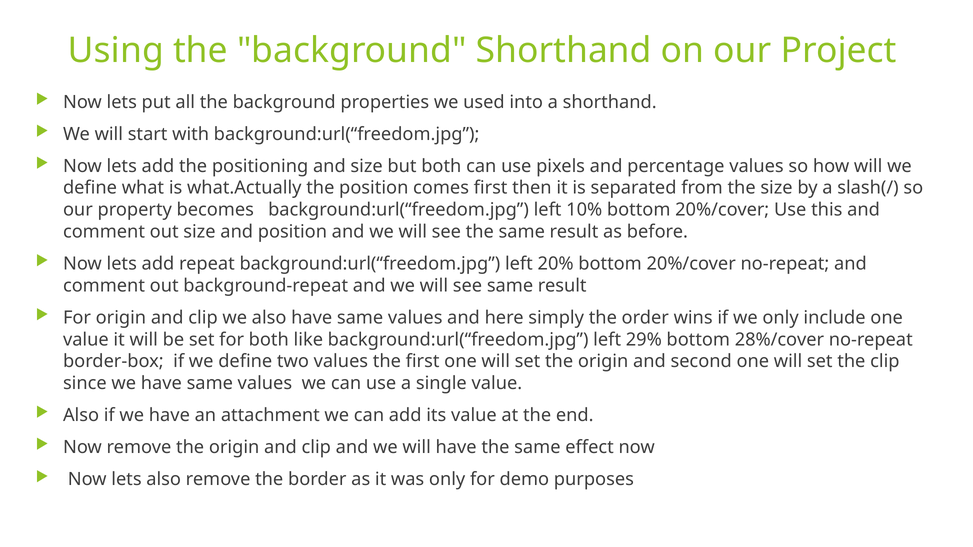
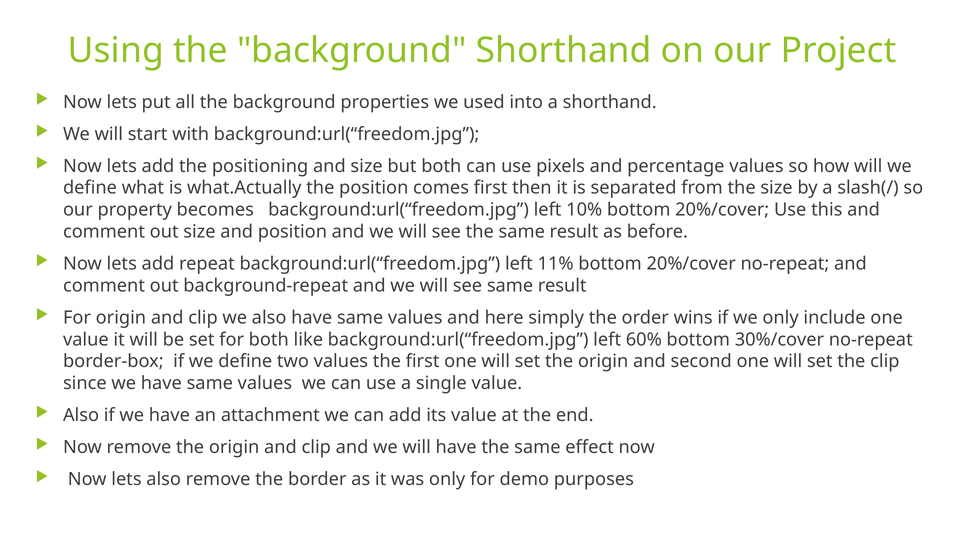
20%: 20% -> 11% (556, 264)
29%: 29% -> 60% (644, 340)
28%/cover: 28%/cover -> 30%/cover (779, 340)
